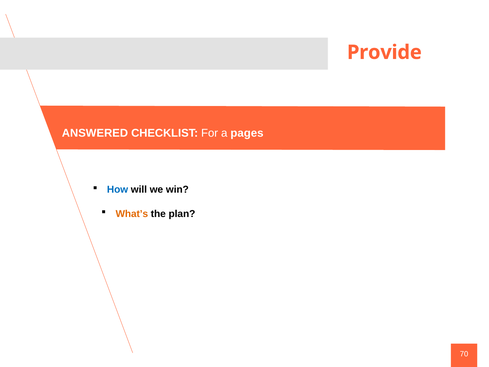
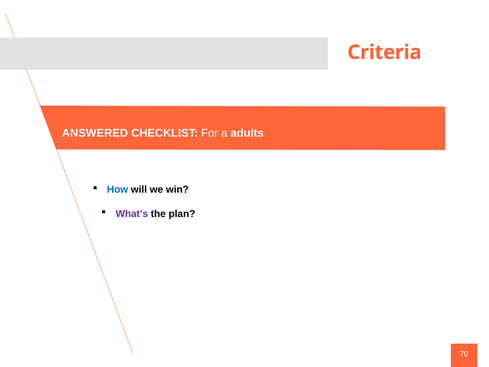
Provide: Provide -> Criteria (384, 52)
pages: pages -> adults (247, 133)
What’s colour: orange -> purple (132, 214)
